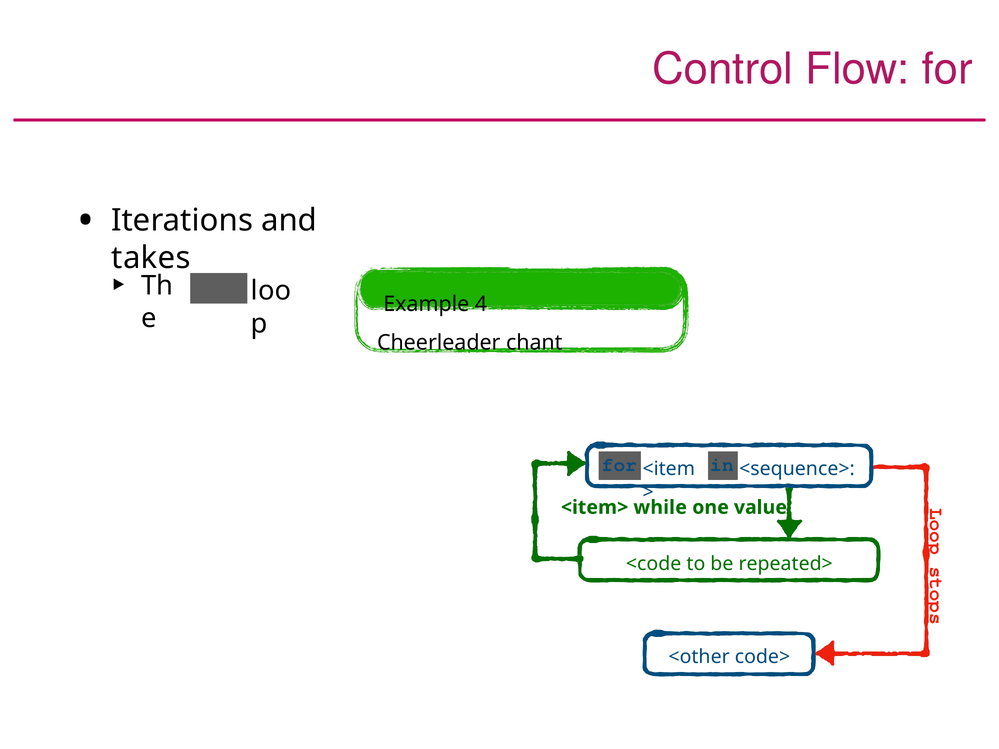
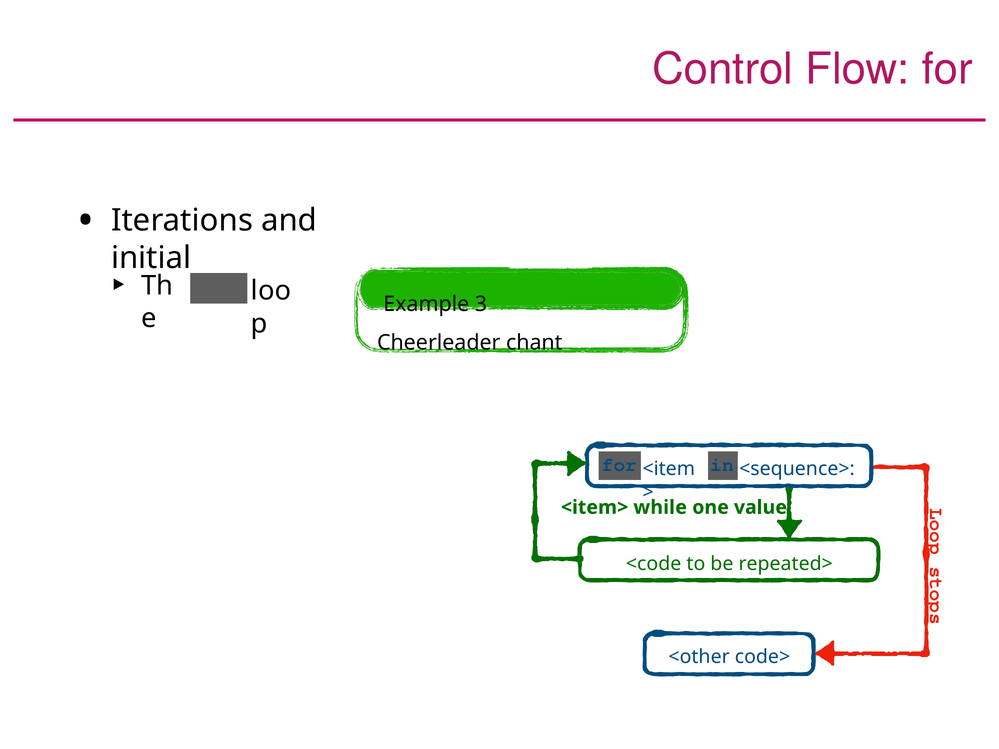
takes: takes -> initial (151, 258)
4: 4 -> 3 (481, 304)
